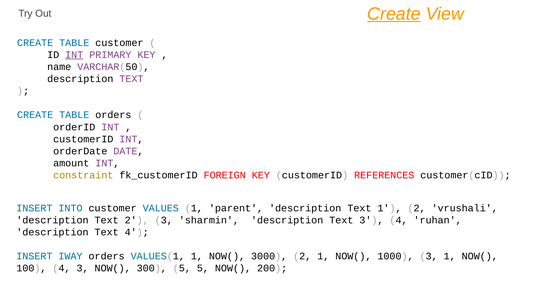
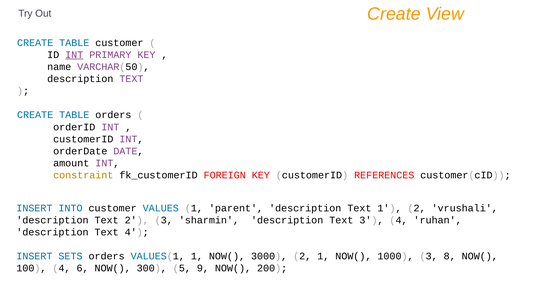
Create underline: present -> none (394, 14)
IWAY: IWAY -> SETS (71, 256)
3 1: 1 -> 8 (450, 256)
4 3: 3 -> 6 (83, 268)
5 5: 5 -> 9 (203, 268)
